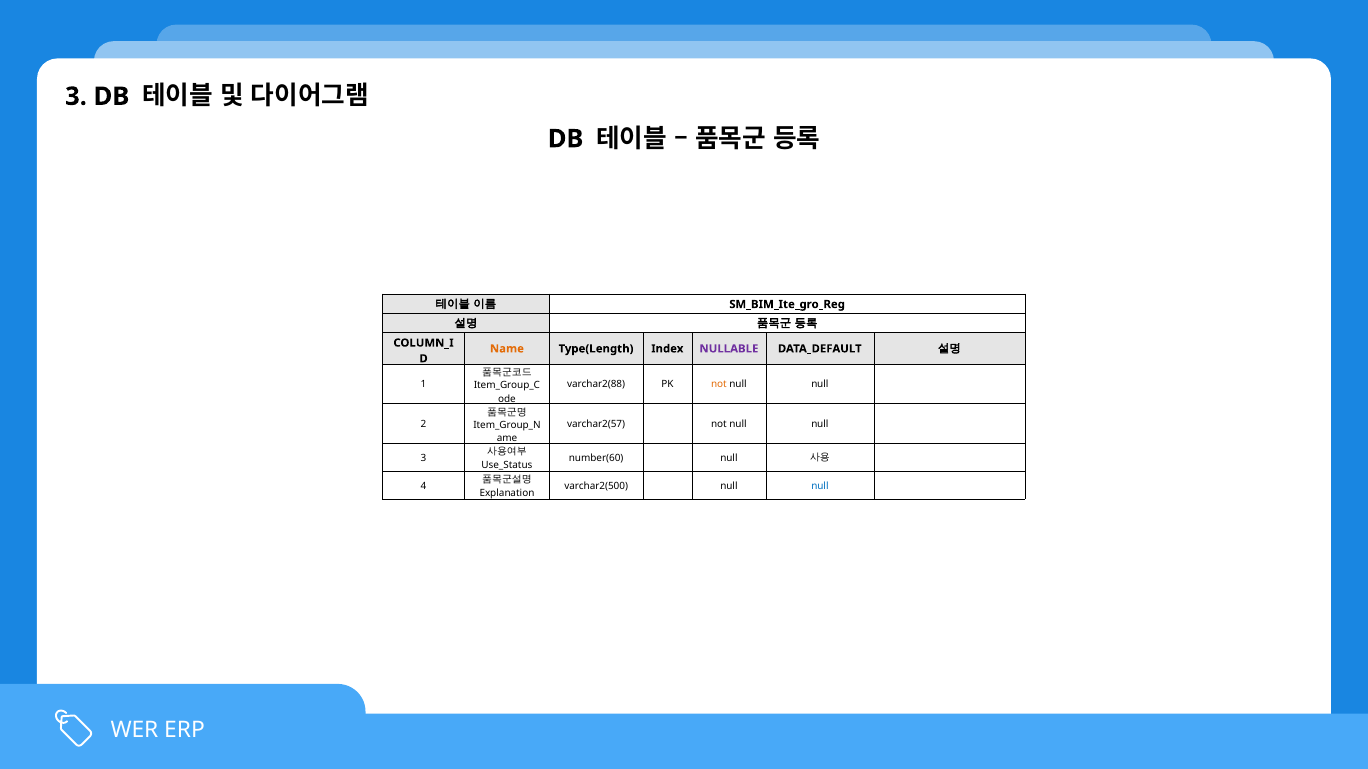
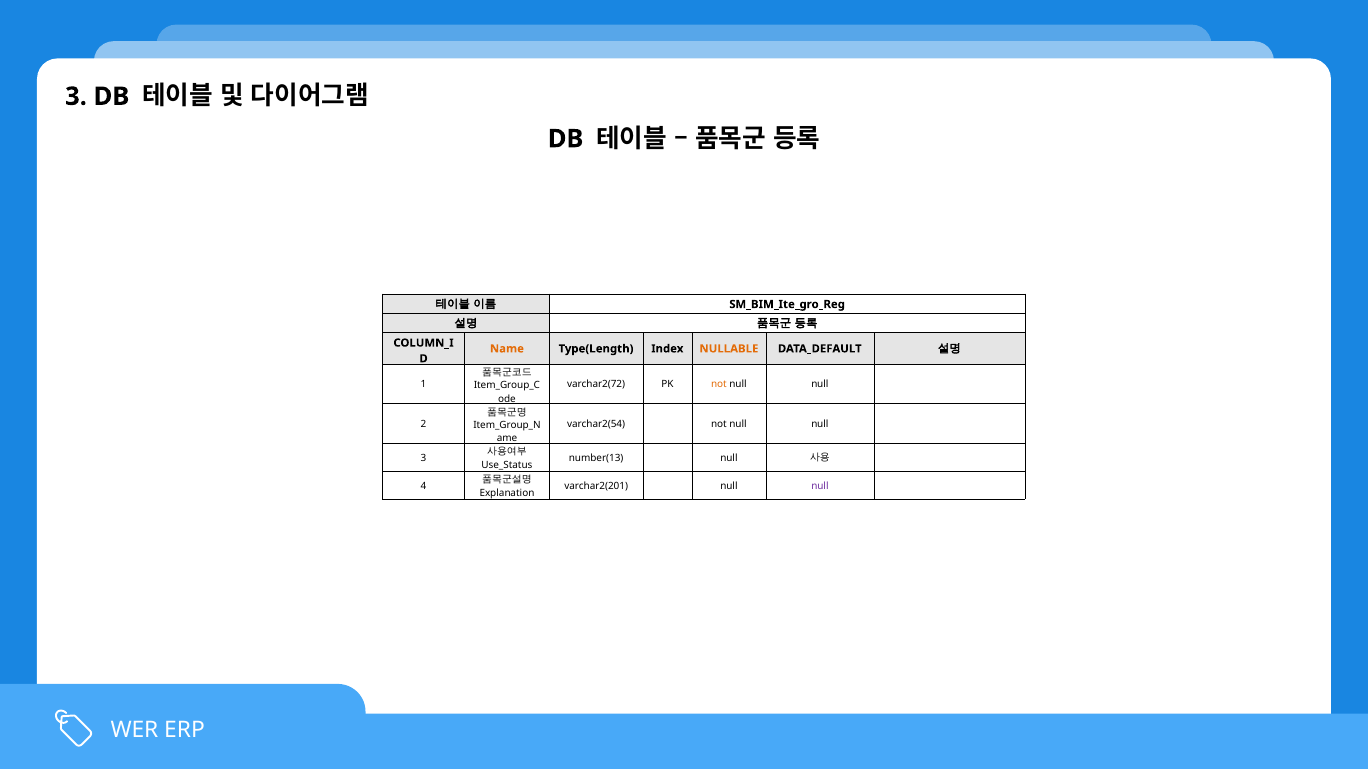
NULLABLE colour: purple -> orange (729, 349)
varchar2(88: varchar2(88 -> varchar2(72 (596, 384)
varchar2(57: varchar2(57 -> varchar2(54 (596, 424)
number(60: number(60 -> number(13 (596, 458)
varchar2(500: varchar2(500 -> varchar2(201 (596, 486)
null colour: blue -> purple (820, 486)
